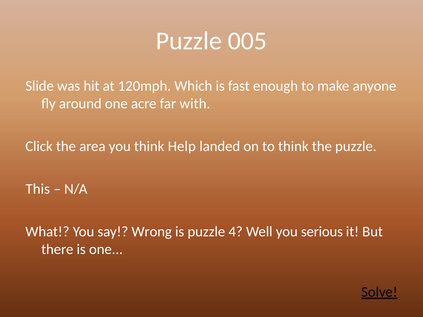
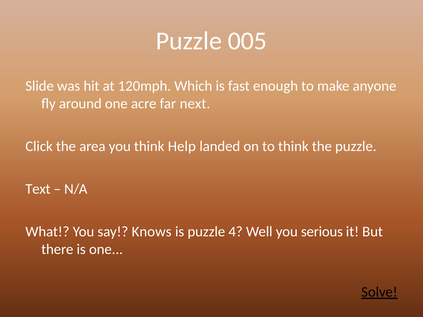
with: with -> next (195, 104)
This: This -> Text (38, 189)
Wrong: Wrong -> Knows (152, 232)
